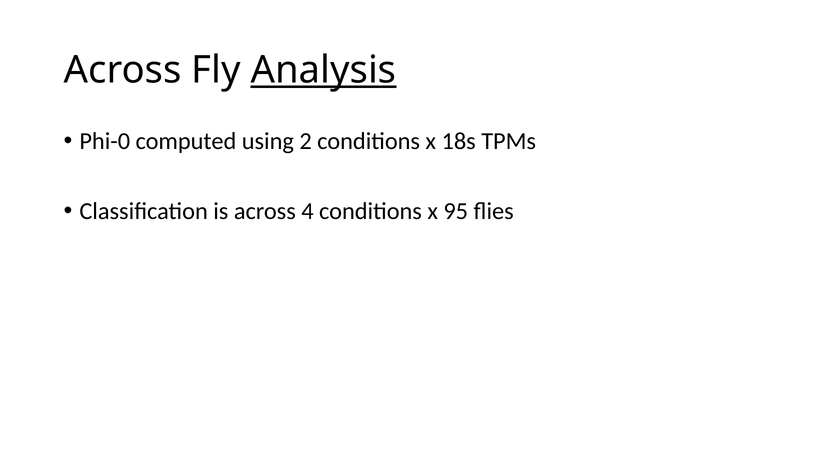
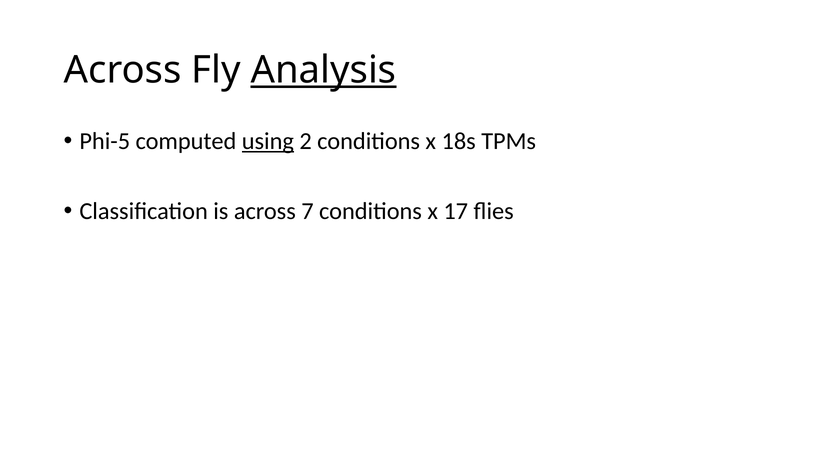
Phi-0: Phi-0 -> Phi-5 (105, 141)
using underline: none -> present (268, 141)
4: 4 -> 7 (307, 211)
95: 95 -> 17 (456, 211)
